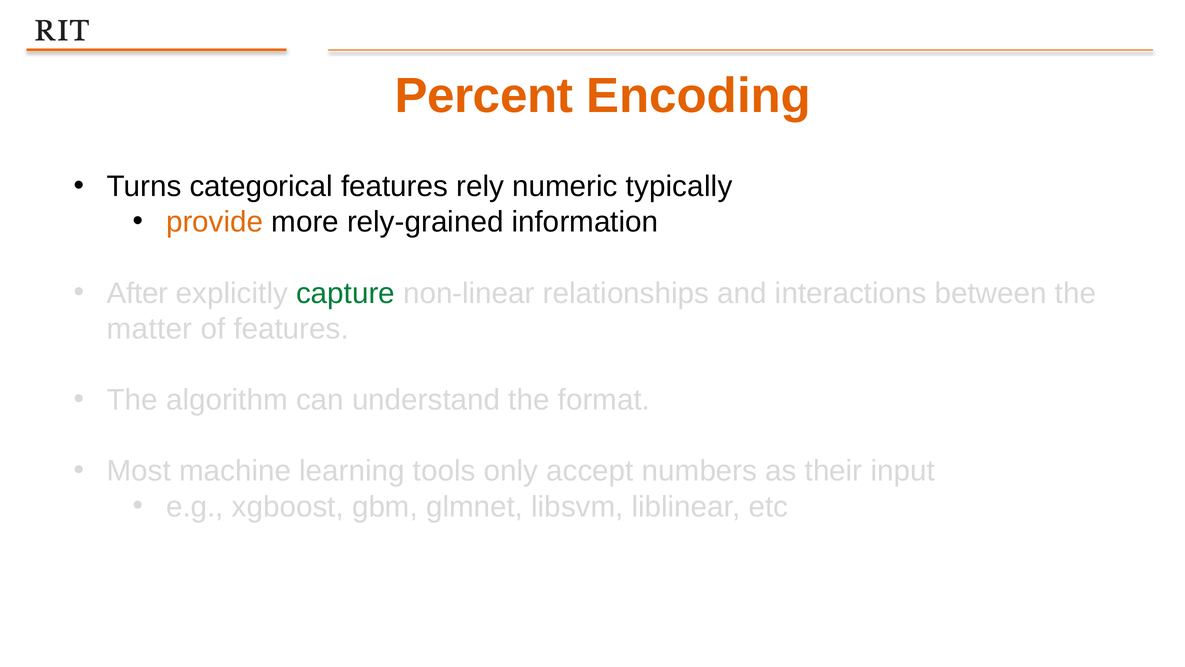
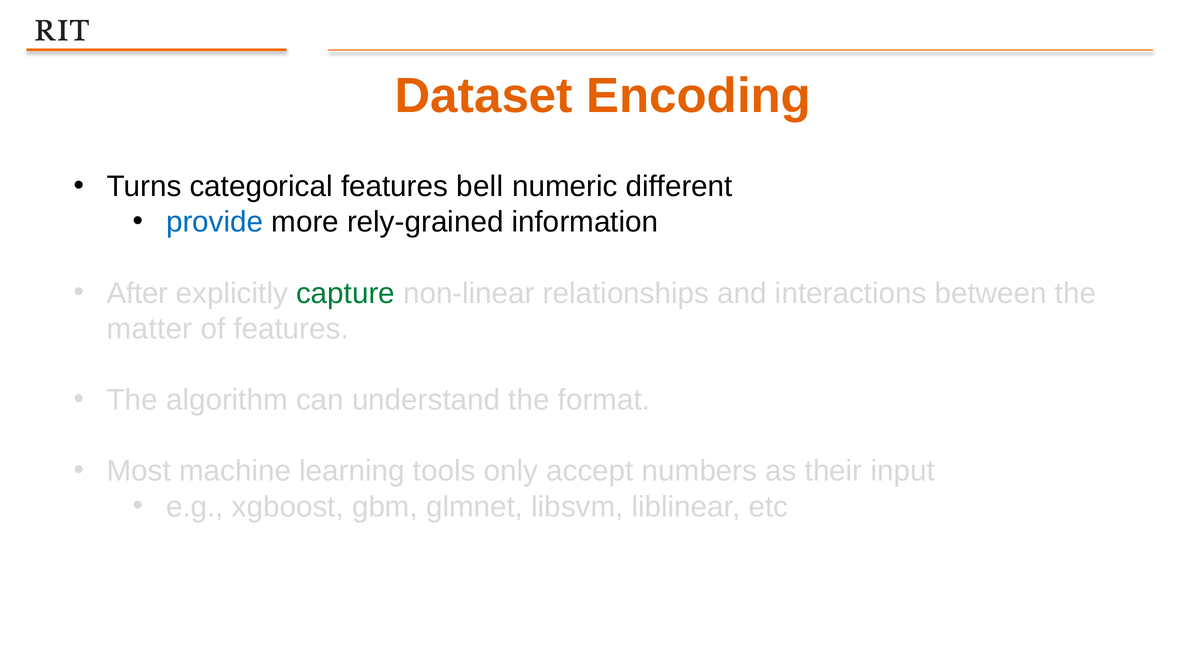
Percent: Percent -> Dataset (484, 96)
rely: rely -> bell (480, 186)
typically: typically -> different (679, 186)
provide colour: orange -> blue (215, 222)
